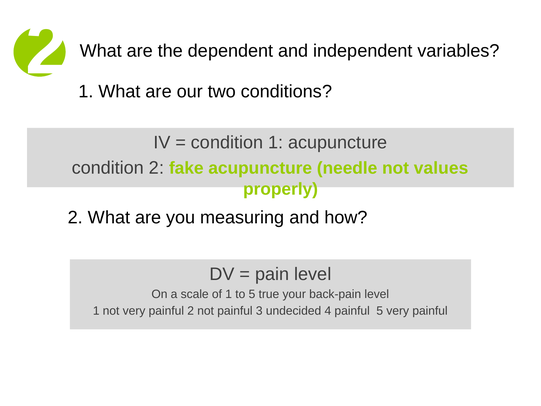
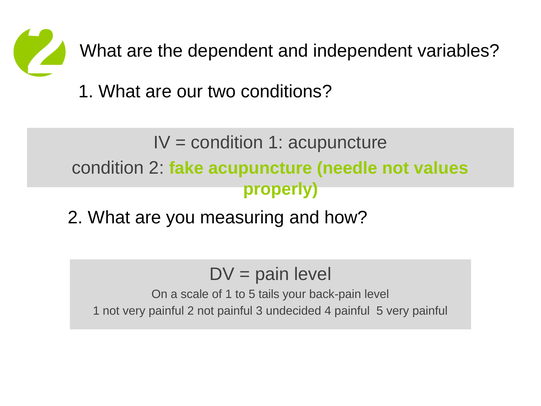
true: true -> tails (269, 294)
